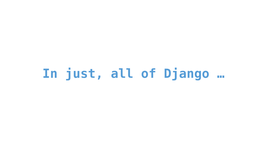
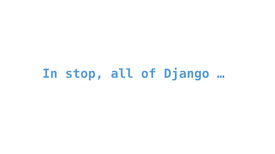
just: just -> stop (84, 74)
